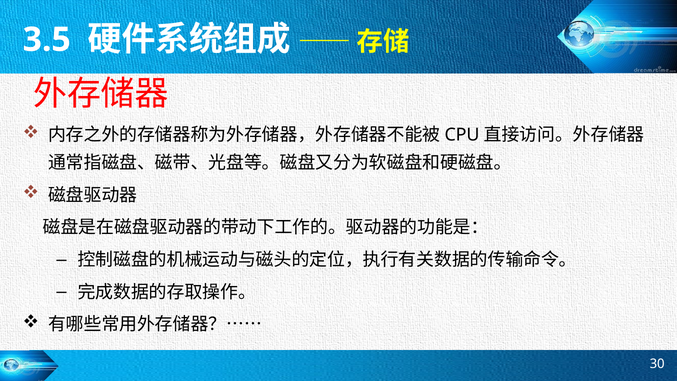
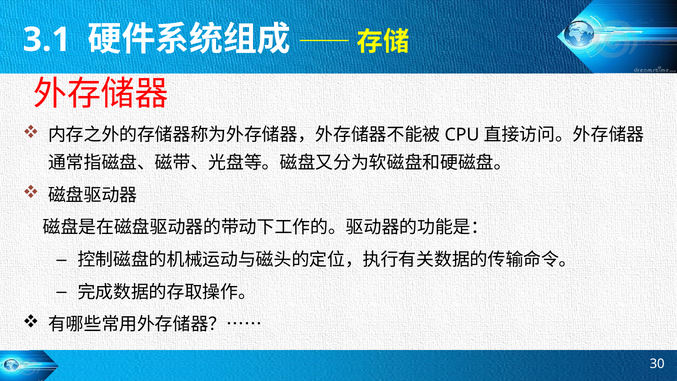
3.5: 3.5 -> 3.1 (47, 40)
